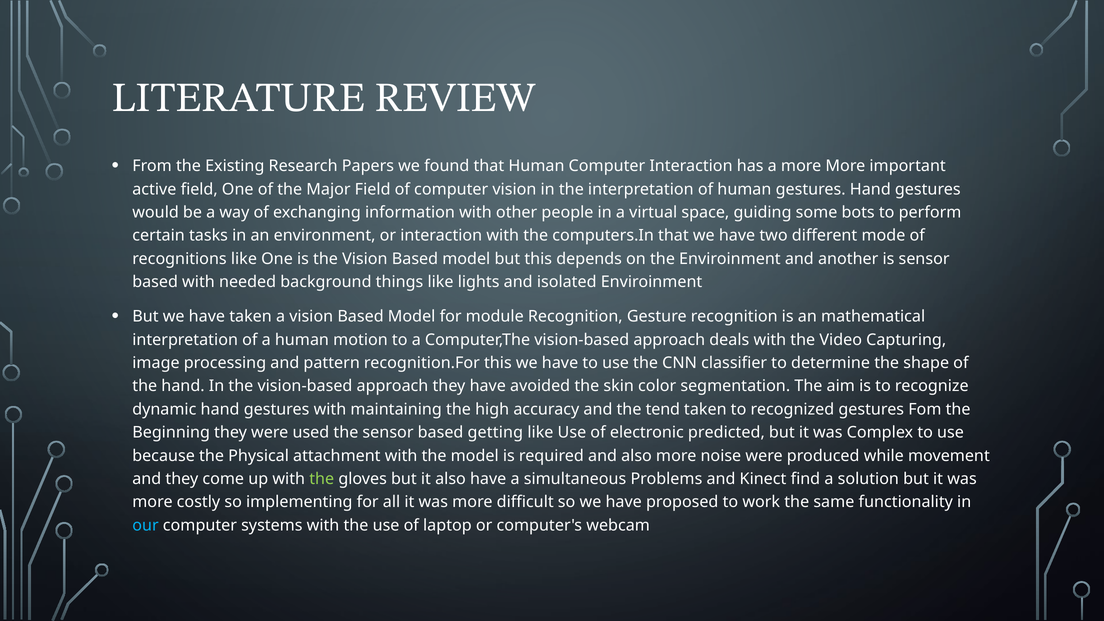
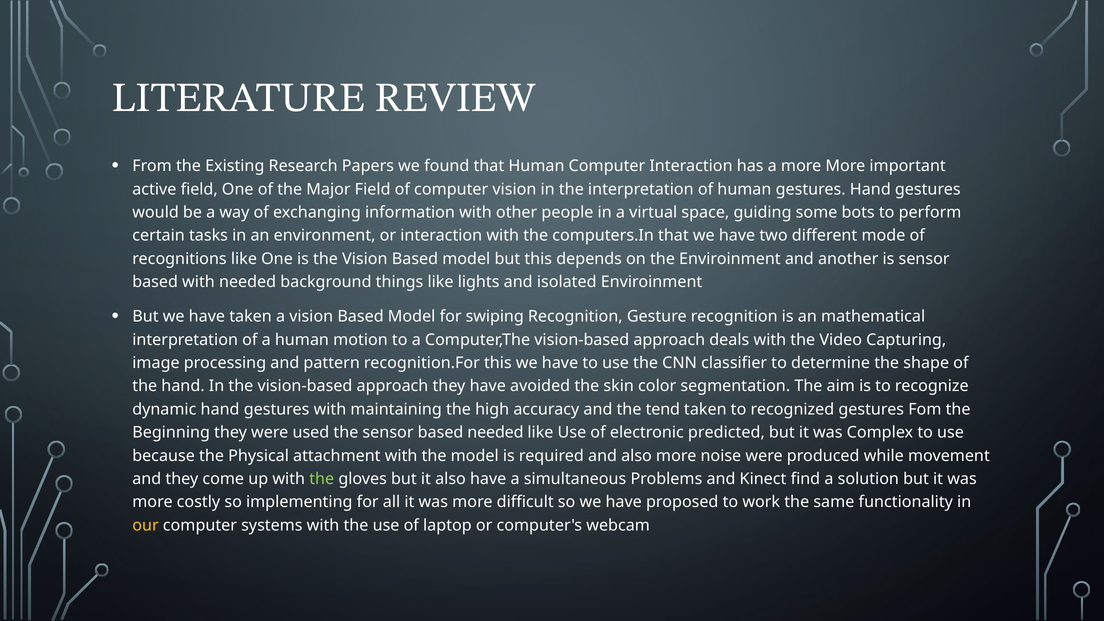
module: module -> swiping (495, 317)
based getting: getting -> needed (495, 433)
our colour: light blue -> yellow (146, 525)
